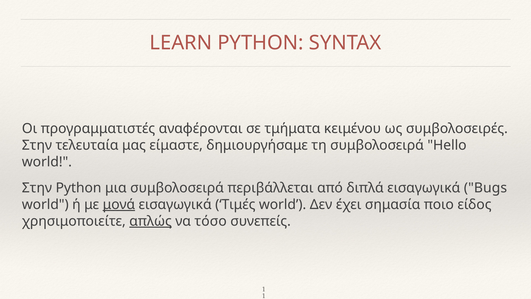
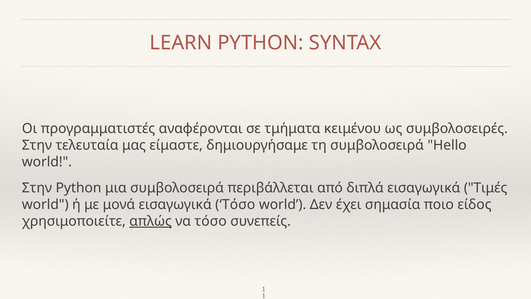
Bugs: Bugs -> Τιμές (486, 188)
μονά underline: present -> none (119, 204)
εισαγωγικά Τιμές: Τιμές -> Τόσο (235, 204)
